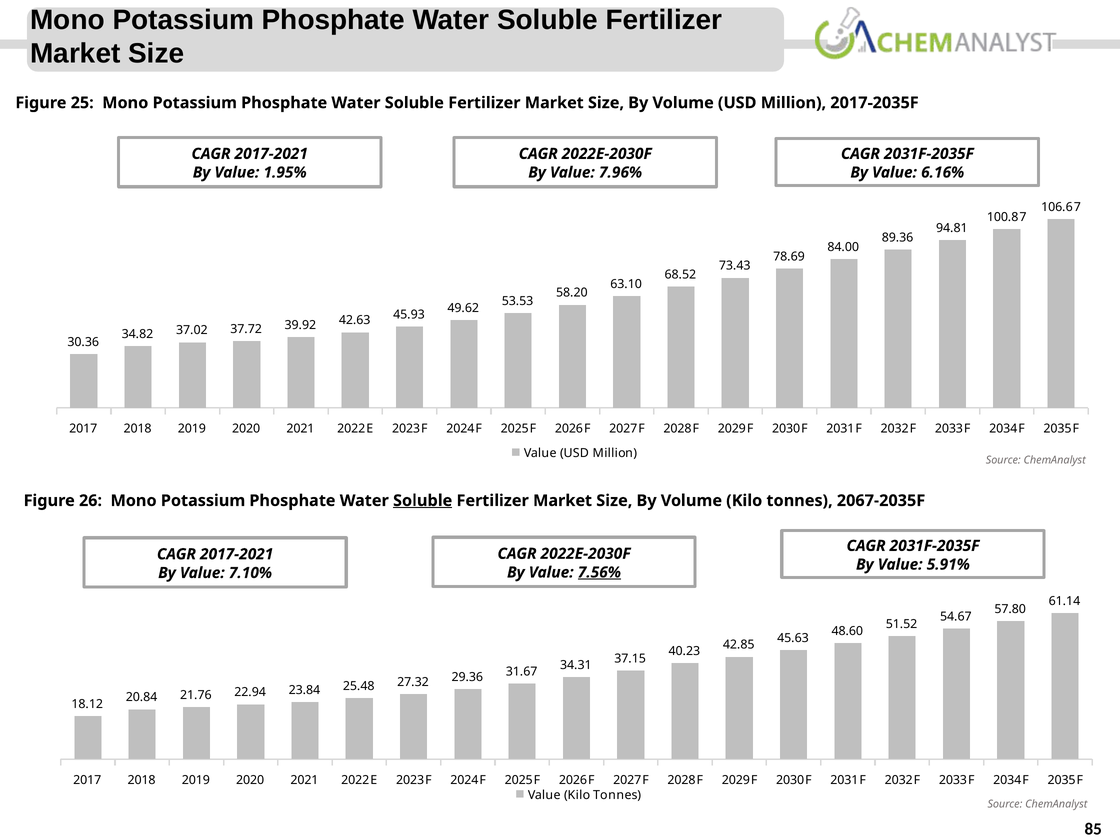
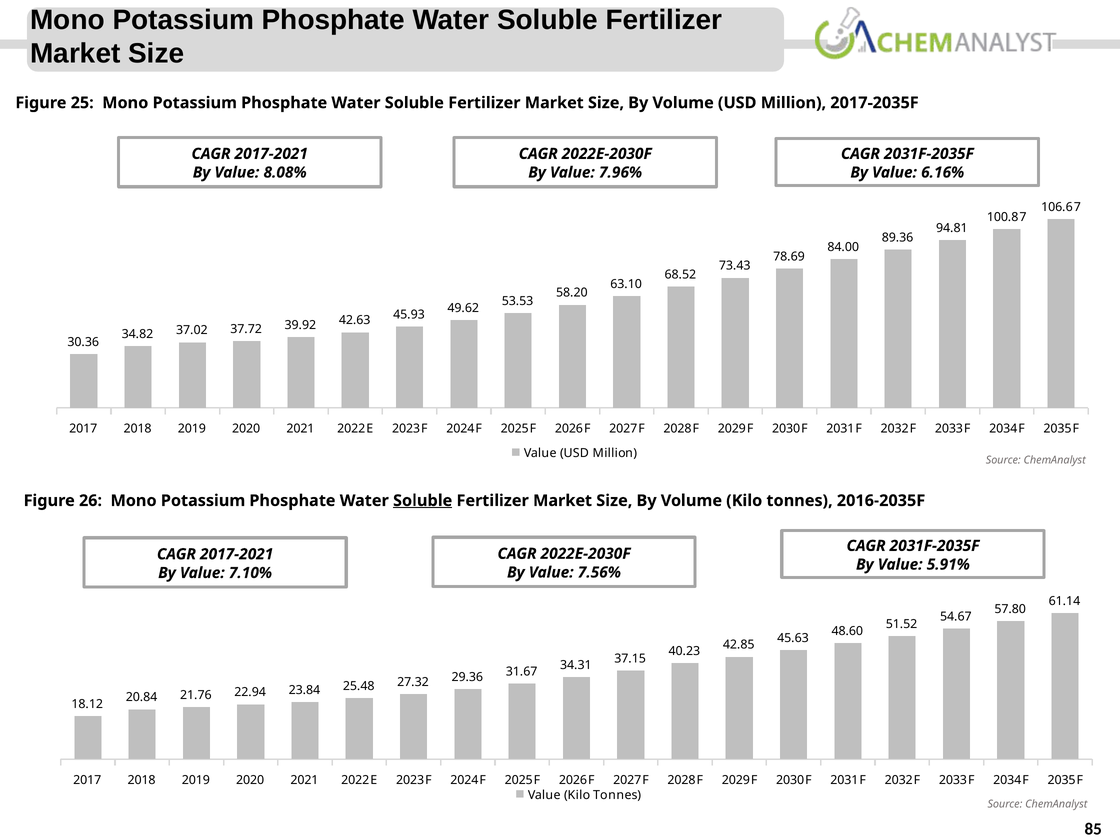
1.95%: 1.95% -> 8.08% (285, 172)
2067-2035F: 2067-2035F -> 2016-2035F (881, 501)
7.56% underline: present -> none (599, 572)
